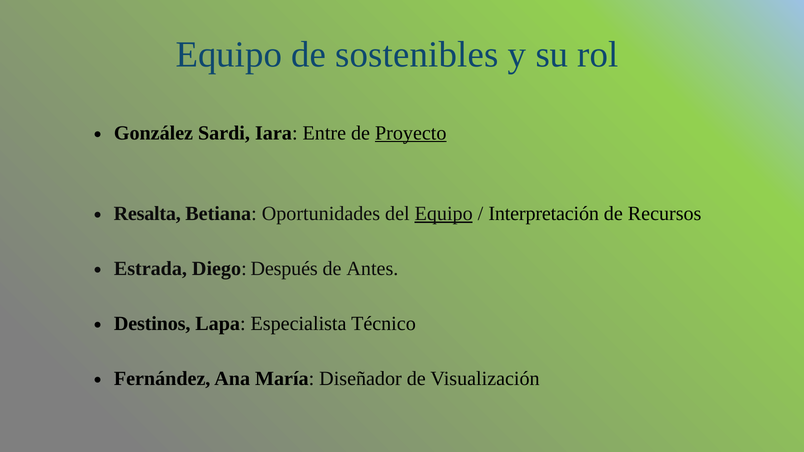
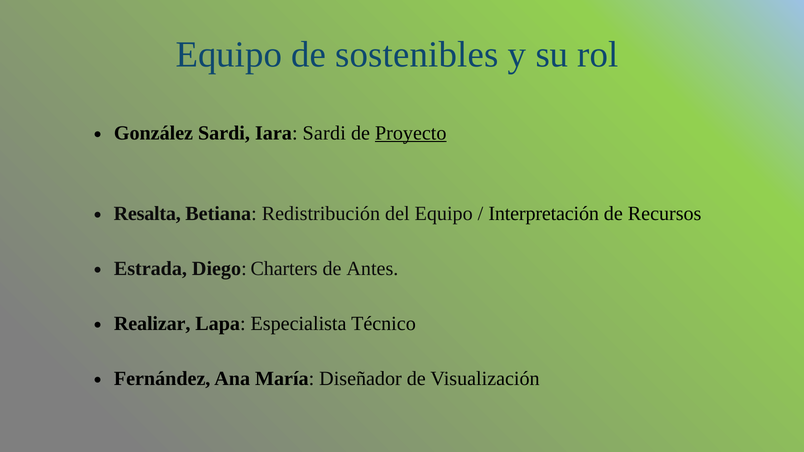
Iara Entre: Entre -> Sardi (324, 133)
Oportunidades: Oportunidades -> Redistribución (321, 214)
Equipo underline: present -> none (444, 214)
Después: Después -> Charters (284, 269)
Destinos: Destinos -> Realizar (152, 324)
